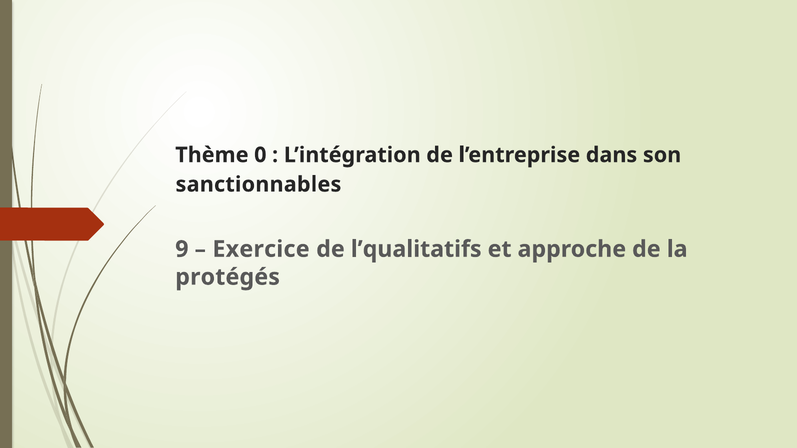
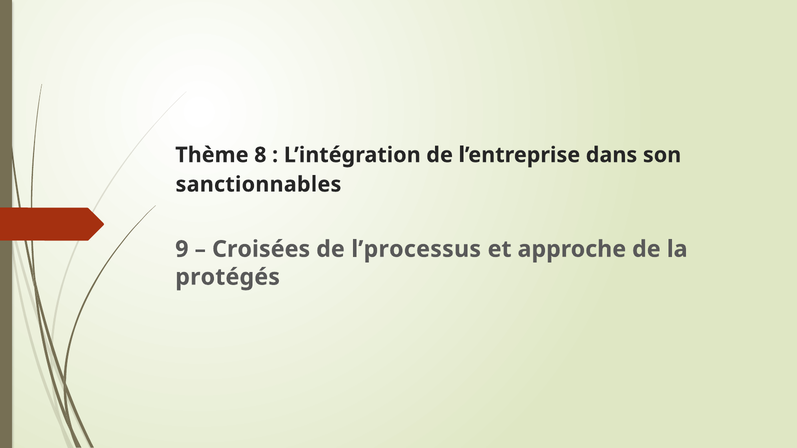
0: 0 -> 8 (260, 155)
Exercice: Exercice -> Croisées (261, 249)
l’qualitatifs: l’qualitatifs -> l’processus (416, 249)
